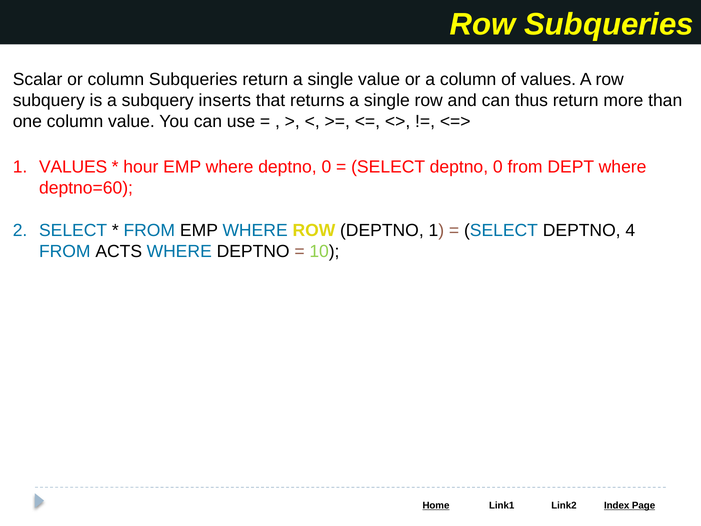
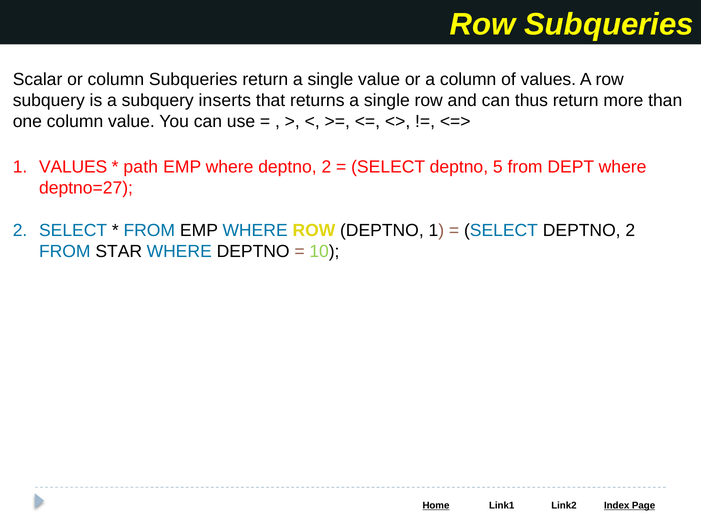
hour: hour -> path (141, 167)
where deptno 0: 0 -> 2 (326, 167)
SELECT deptno 0: 0 -> 5 (498, 167)
deptno=60: deptno=60 -> deptno=27 (86, 188)
SELECT DEPTNO 4: 4 -> 2 (630, 230)
ACTS: ACTS -> STAR (119, 251)
